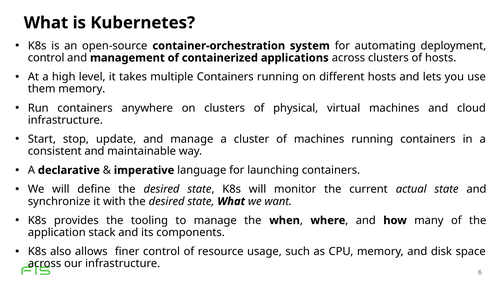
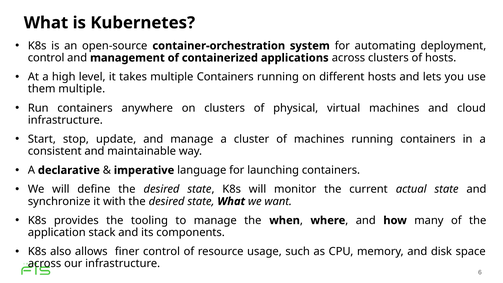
them memory: memory -> multiple (82, 89)
